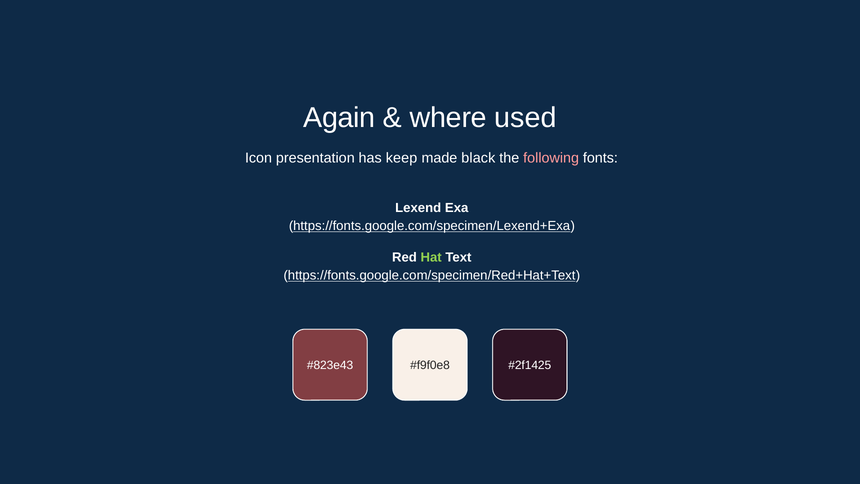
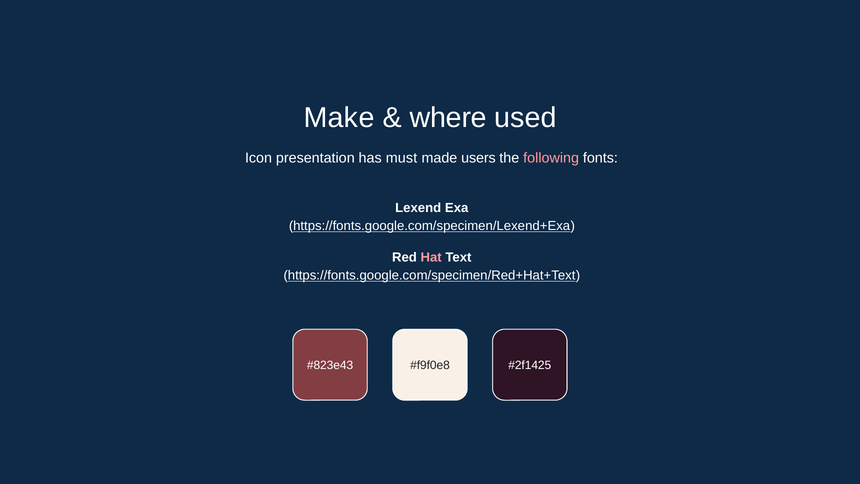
Again: Again -> Make (339, 118)
keep: keep -> must (401, 158)
black: black -> users (478, 158)
Hat colour: light green -> pink (431, 257)
